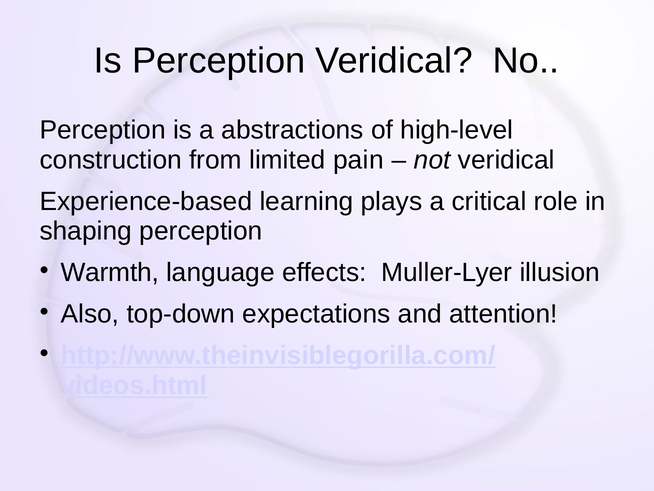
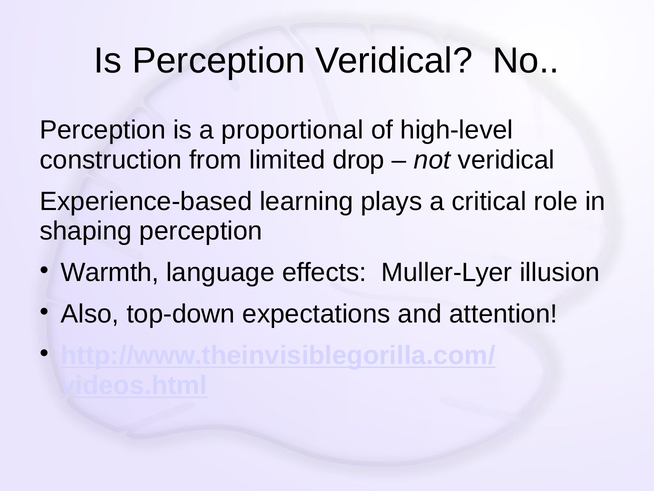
abstractions: abstractions -> proportional (292, 130)
pain: pain -> drop (359, 160)
